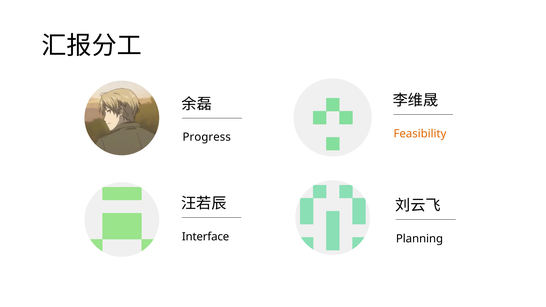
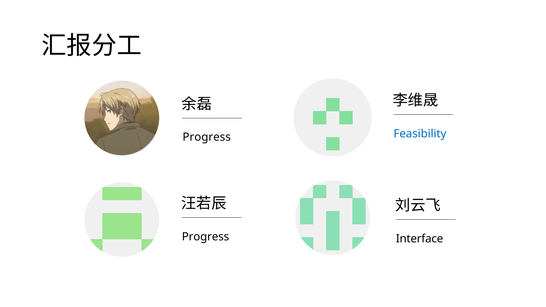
Feasibility colour: orange -> blue (420, 134)
Interface: Interface -> Progress (206, 237)
Planning: Planning -> Interface (420, 239)
